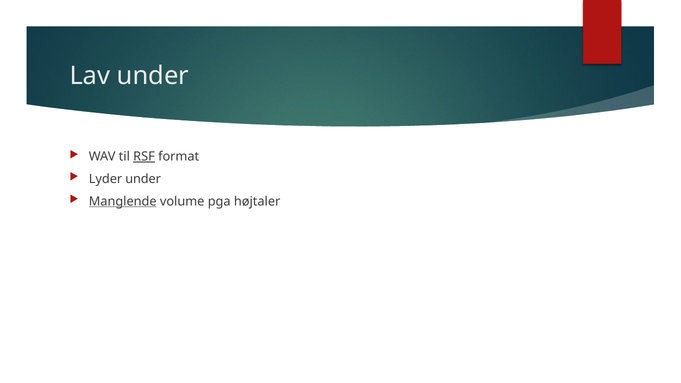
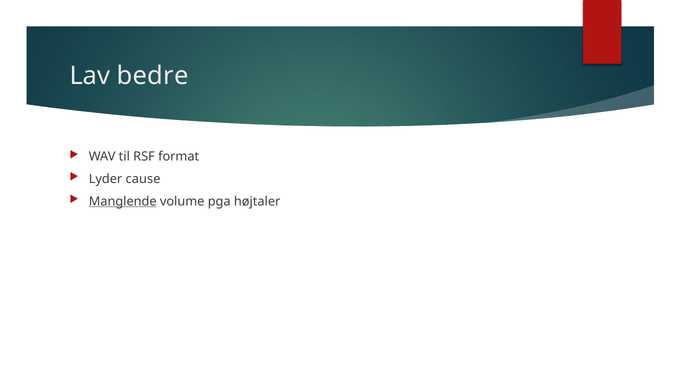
Lav under: under -> bedre (153, 76)
RSF underline: present -> none (144, 157)
Lyder under: under -> cause (143, 179)
